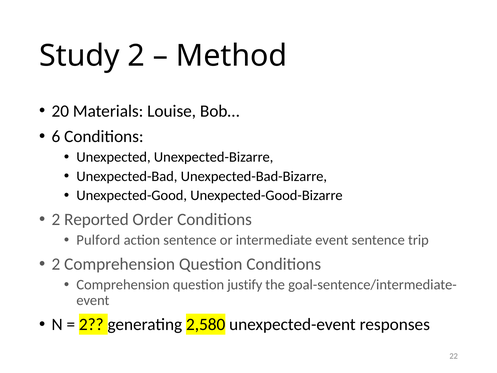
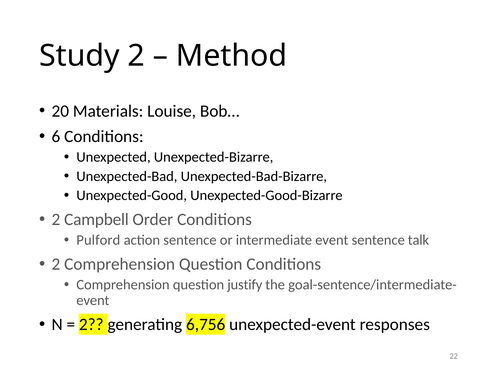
Reported: Reported -> Campbell (96, 219)
trip: trip -> talk (418, 240)
2,580: 2,580 -> 6,756 (206, 324)
